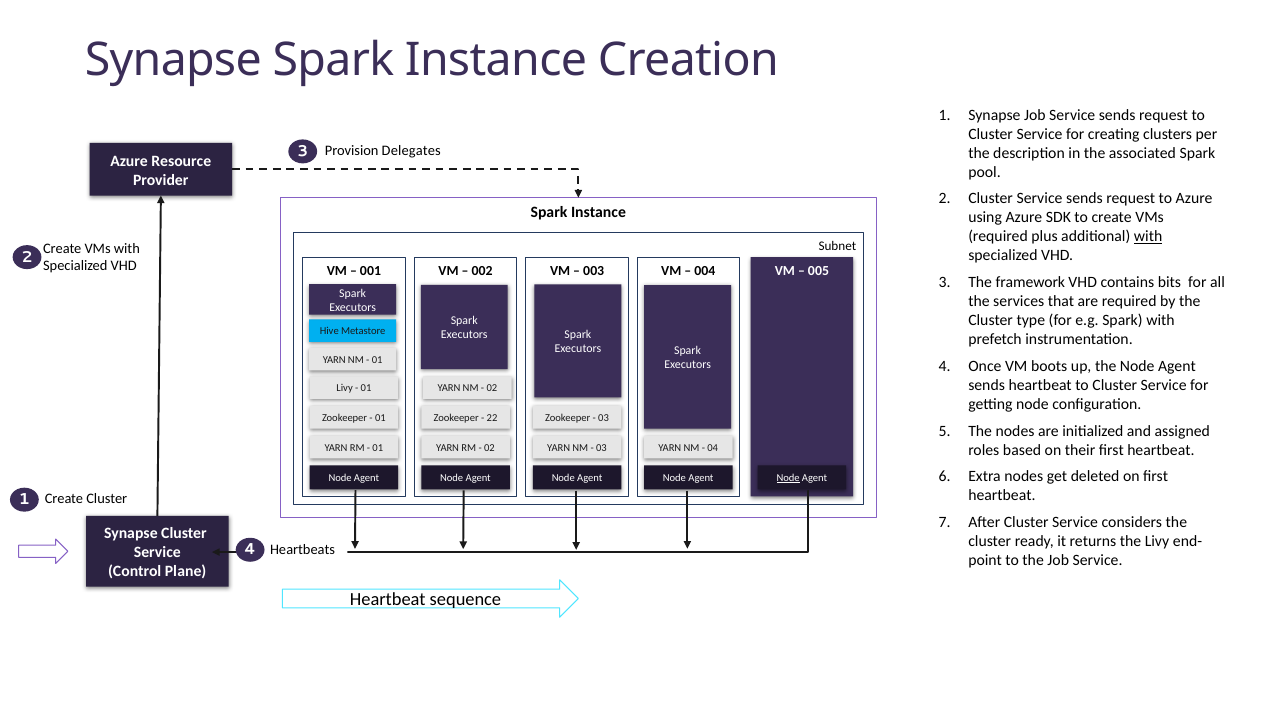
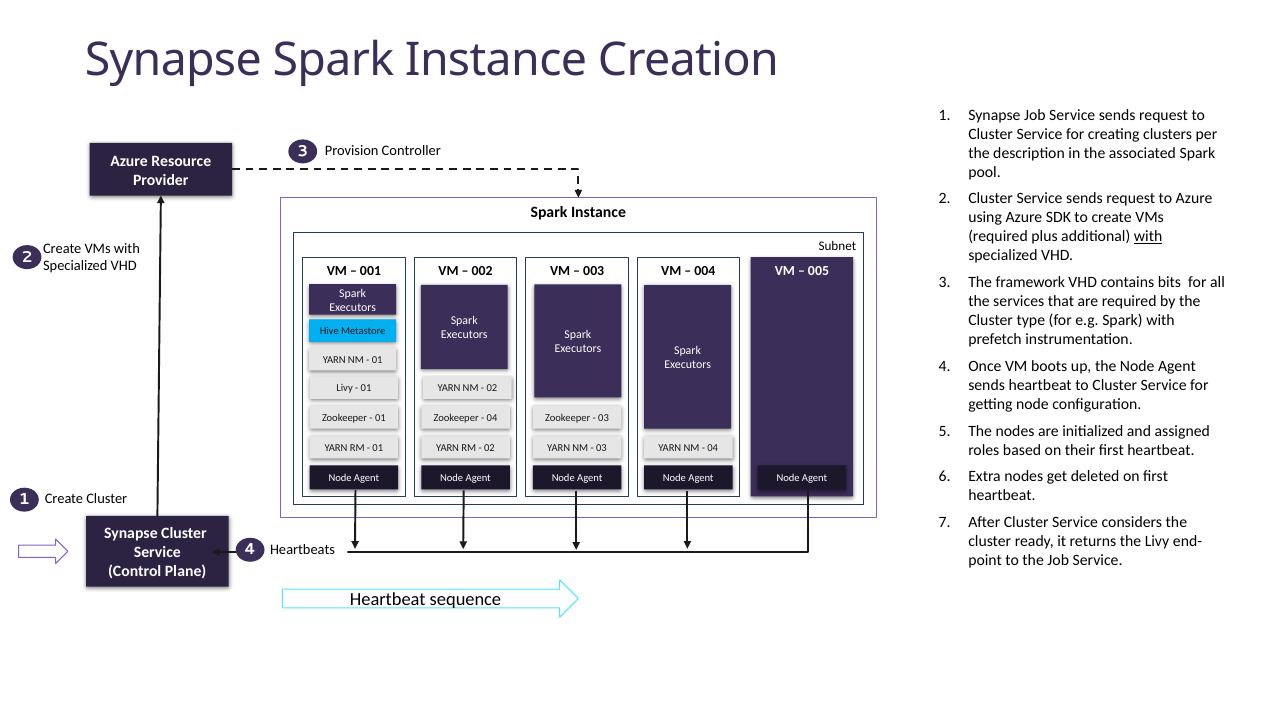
Delegates: Delegates -> Controller (411, 150)
22: 22 -> 04 (492, 418)
Node underline: present -> none (788, 478)
